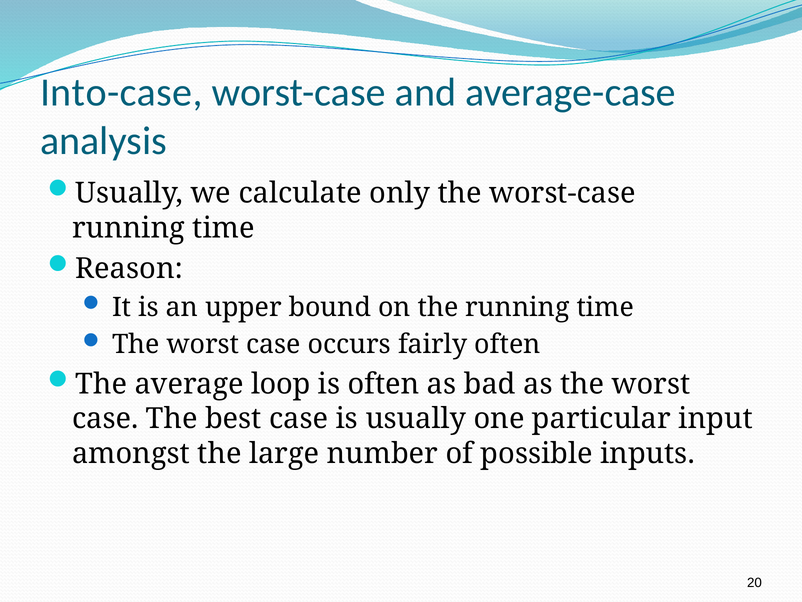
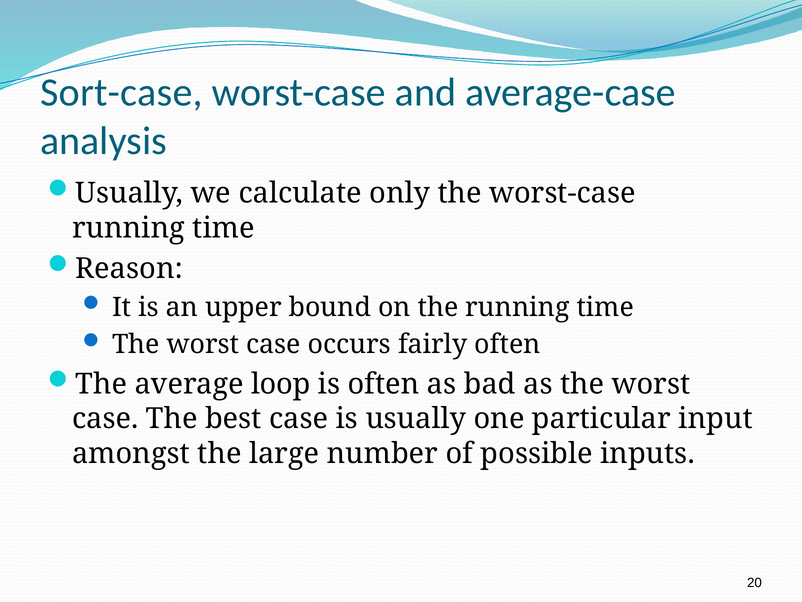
Into-case: Into-case -> Sort-case (121, 93)
